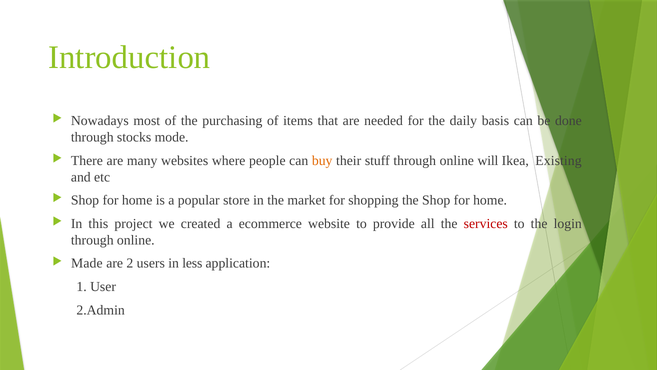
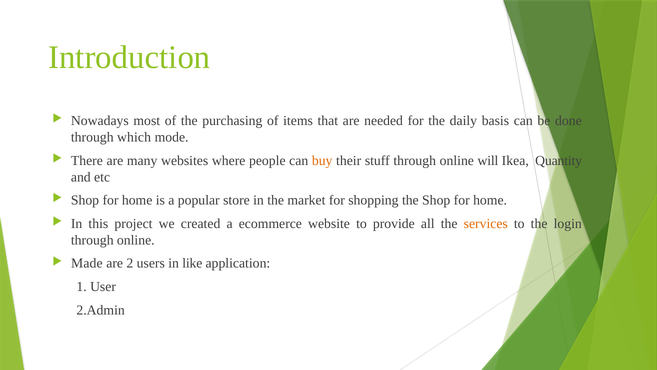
stocks: stocks -> which (134, 137)
Existing: Existing -> Quantity (559, 160)
services colour: red -> orange (486, 223)
less: less -> like (192, 263)
